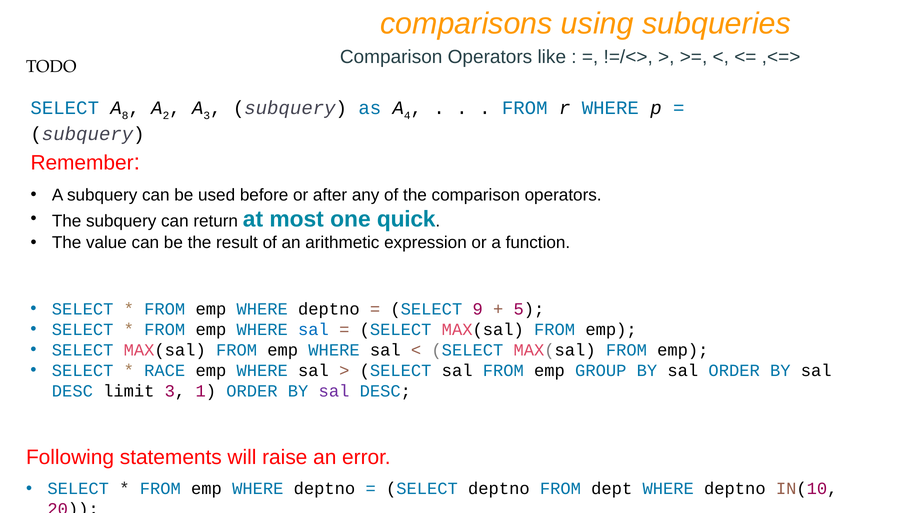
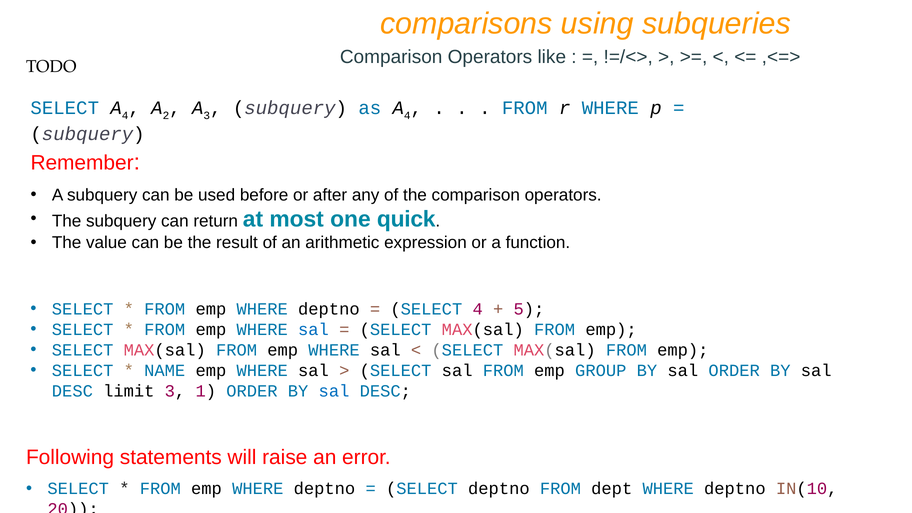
SELECT A 8: 8 -> 4 (125, 116)
SELECT 9: 9 -> 4 (478, 309)
RACE: RACE -> NAME (165, 371)
sal colour: purple -> blue (334, 391)
